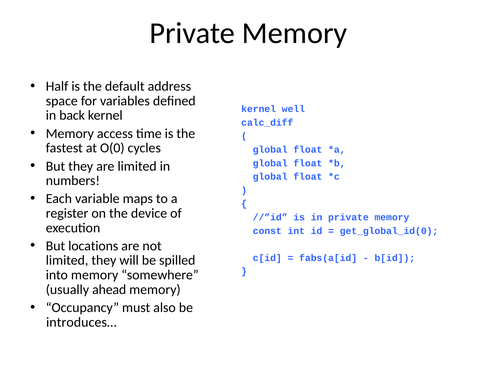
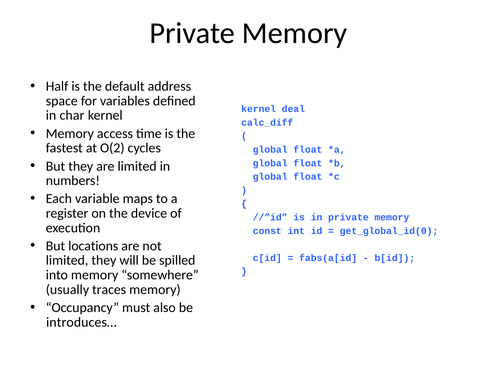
well: well -> deal (293, 109)
back: back -> char (72, 115)
O(0: O(0 -> O(2 (112, 148)
ahead: ahead -> traces (109, 290)
